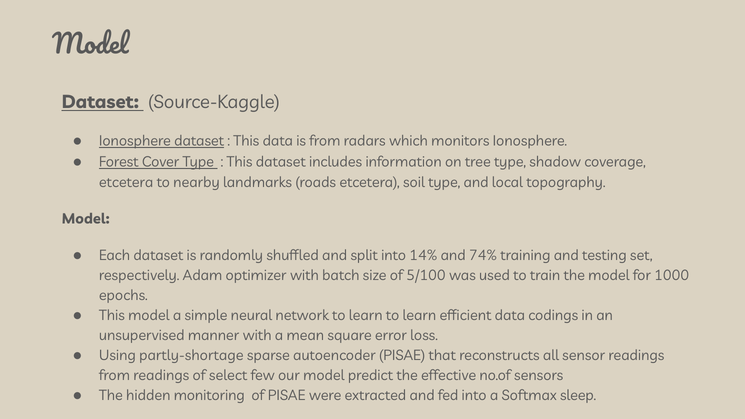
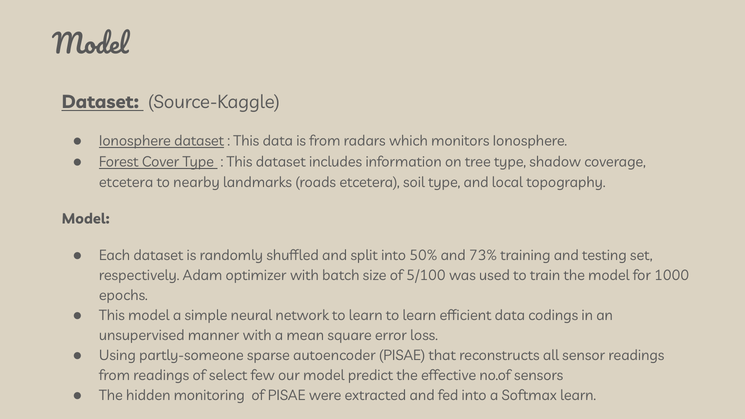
14%: 14% -> 50% (423, 256)
74%: 74% -> 73% (483, 256)
partly-shortage: partly-shortage -> partly-someone (191, 356)
Softmax sleep: sleep -> learn (578, 396)
